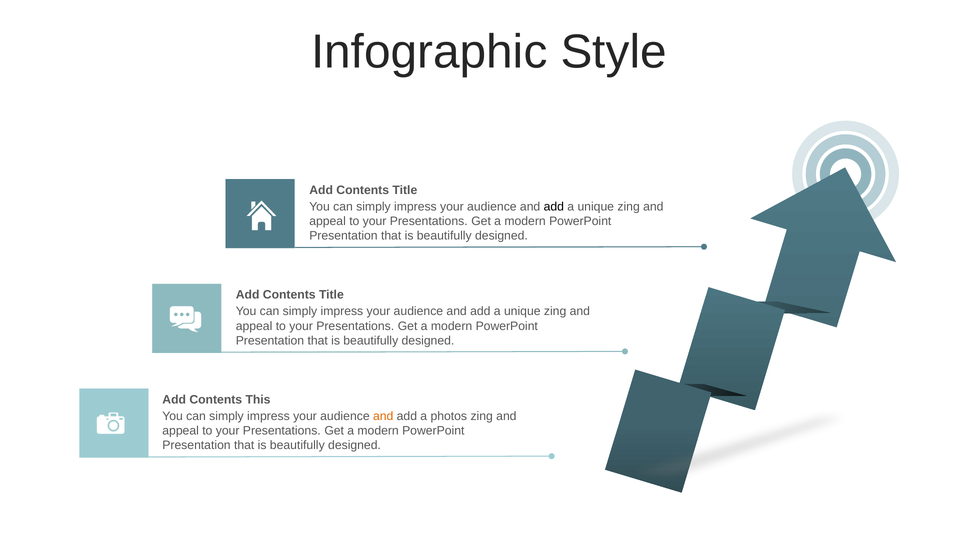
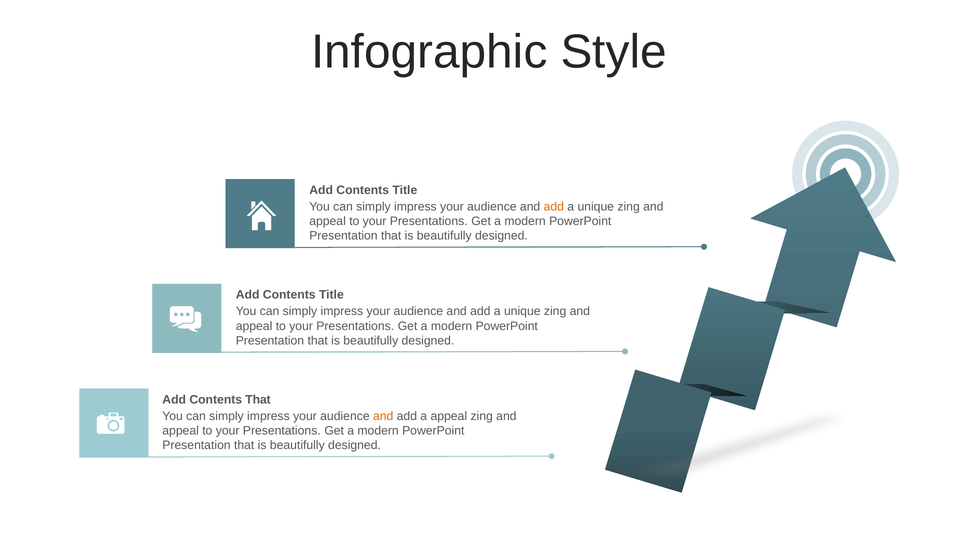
add colour: black -> orange (554, 207)
Contents This: This -> That (258, 400)
a photos: photos -> appeal (449, 416)
